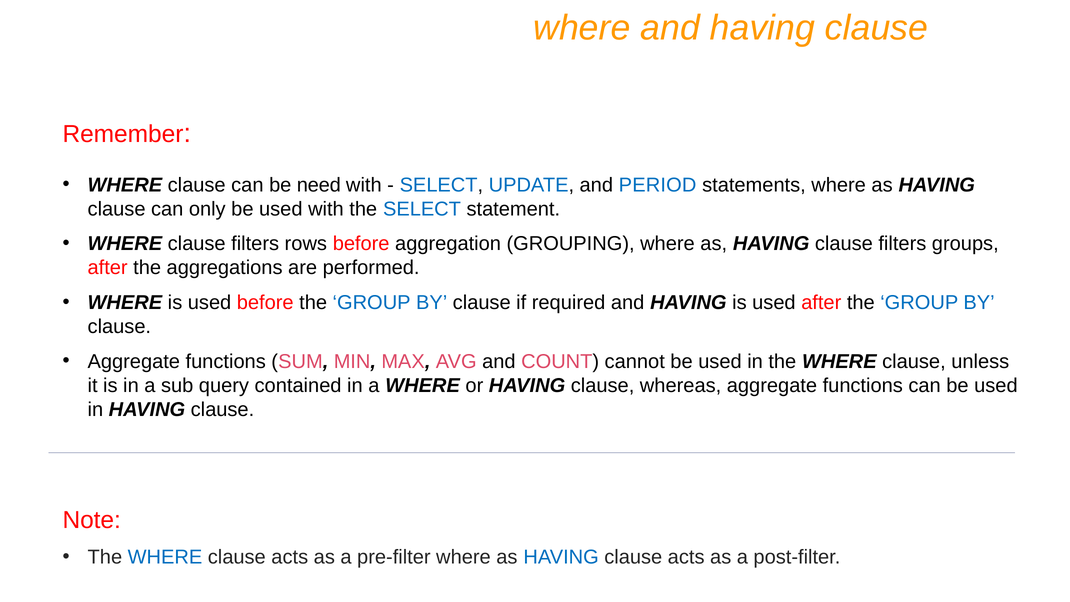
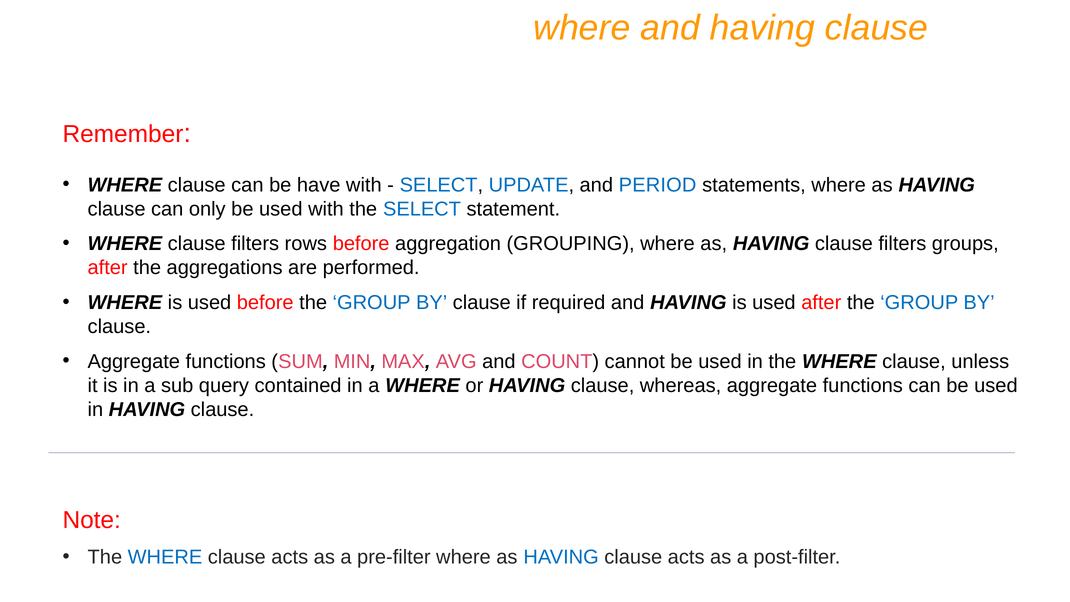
need: need -> have (319, 185)
